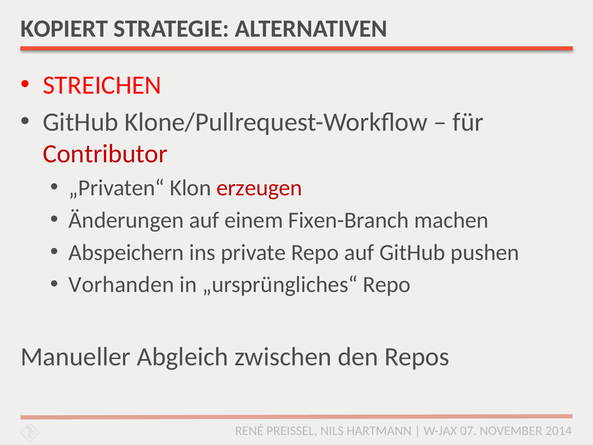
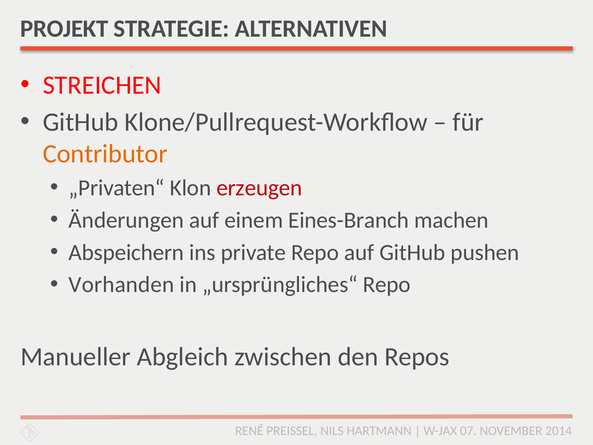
KOPIERT: KOPIERT -> PROJEKT (64, 29)
Contributor colour: red -> orange (105, 154)
Fixen-Branch: Fixen-Branch -> Eines-Branch (349, 220)
